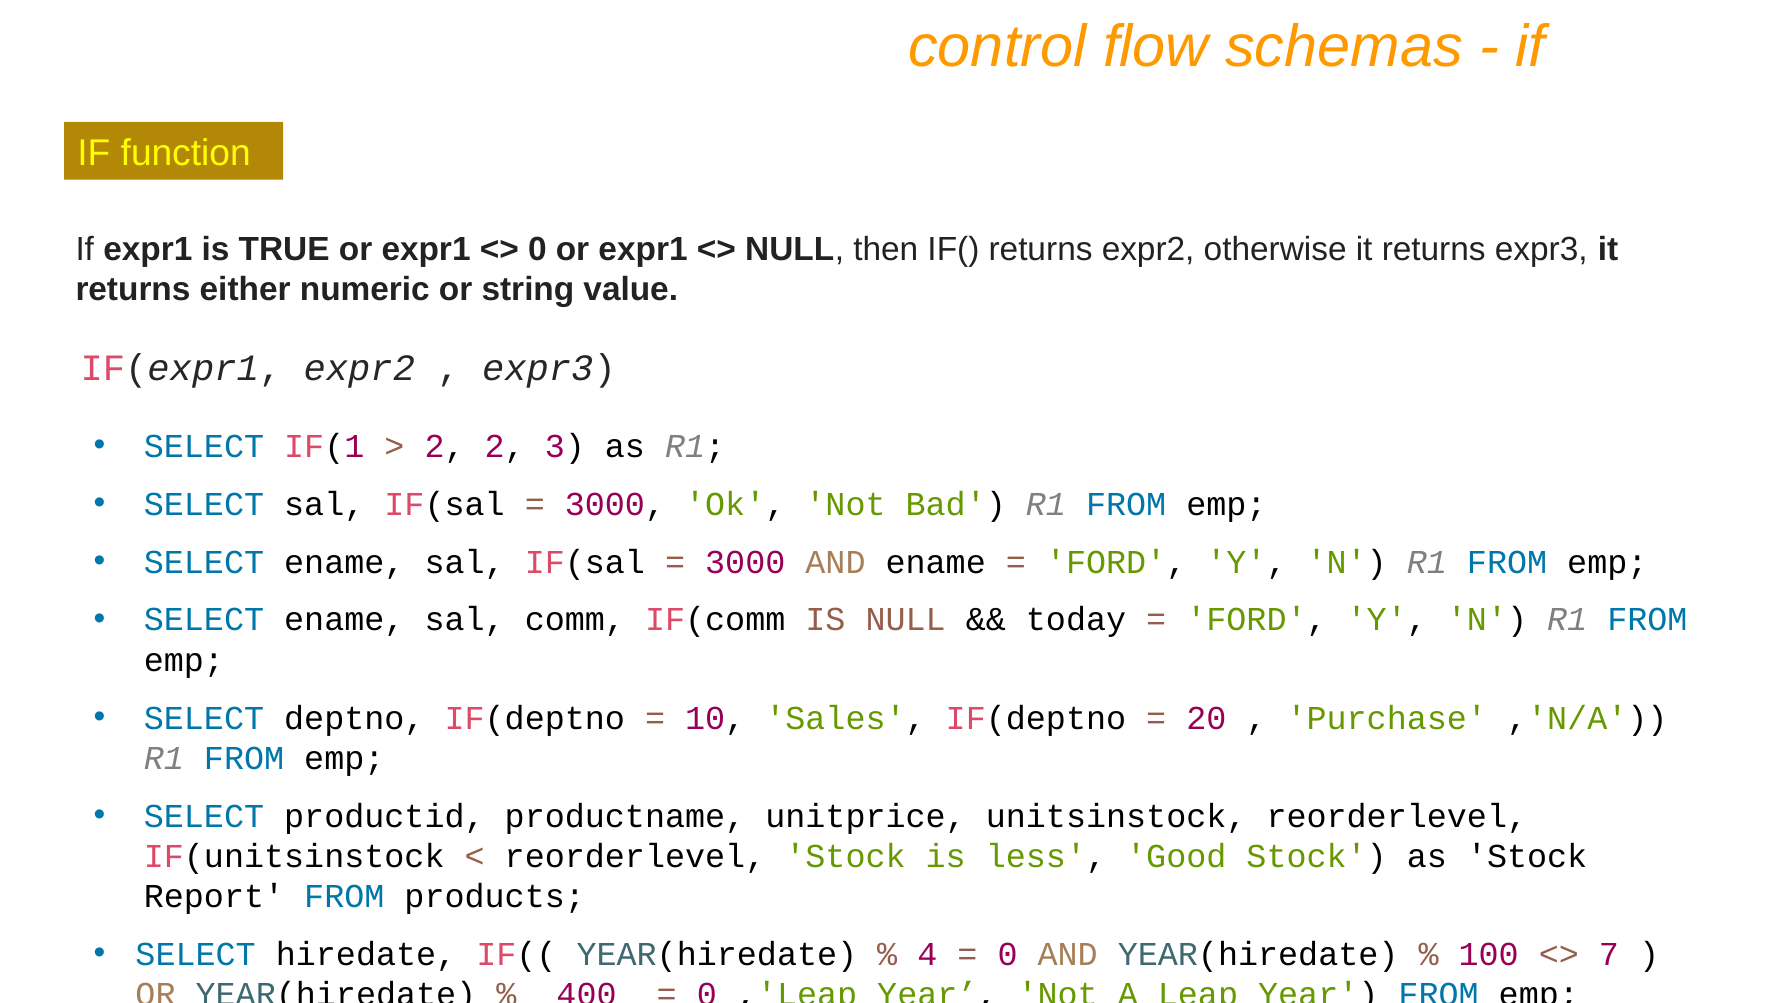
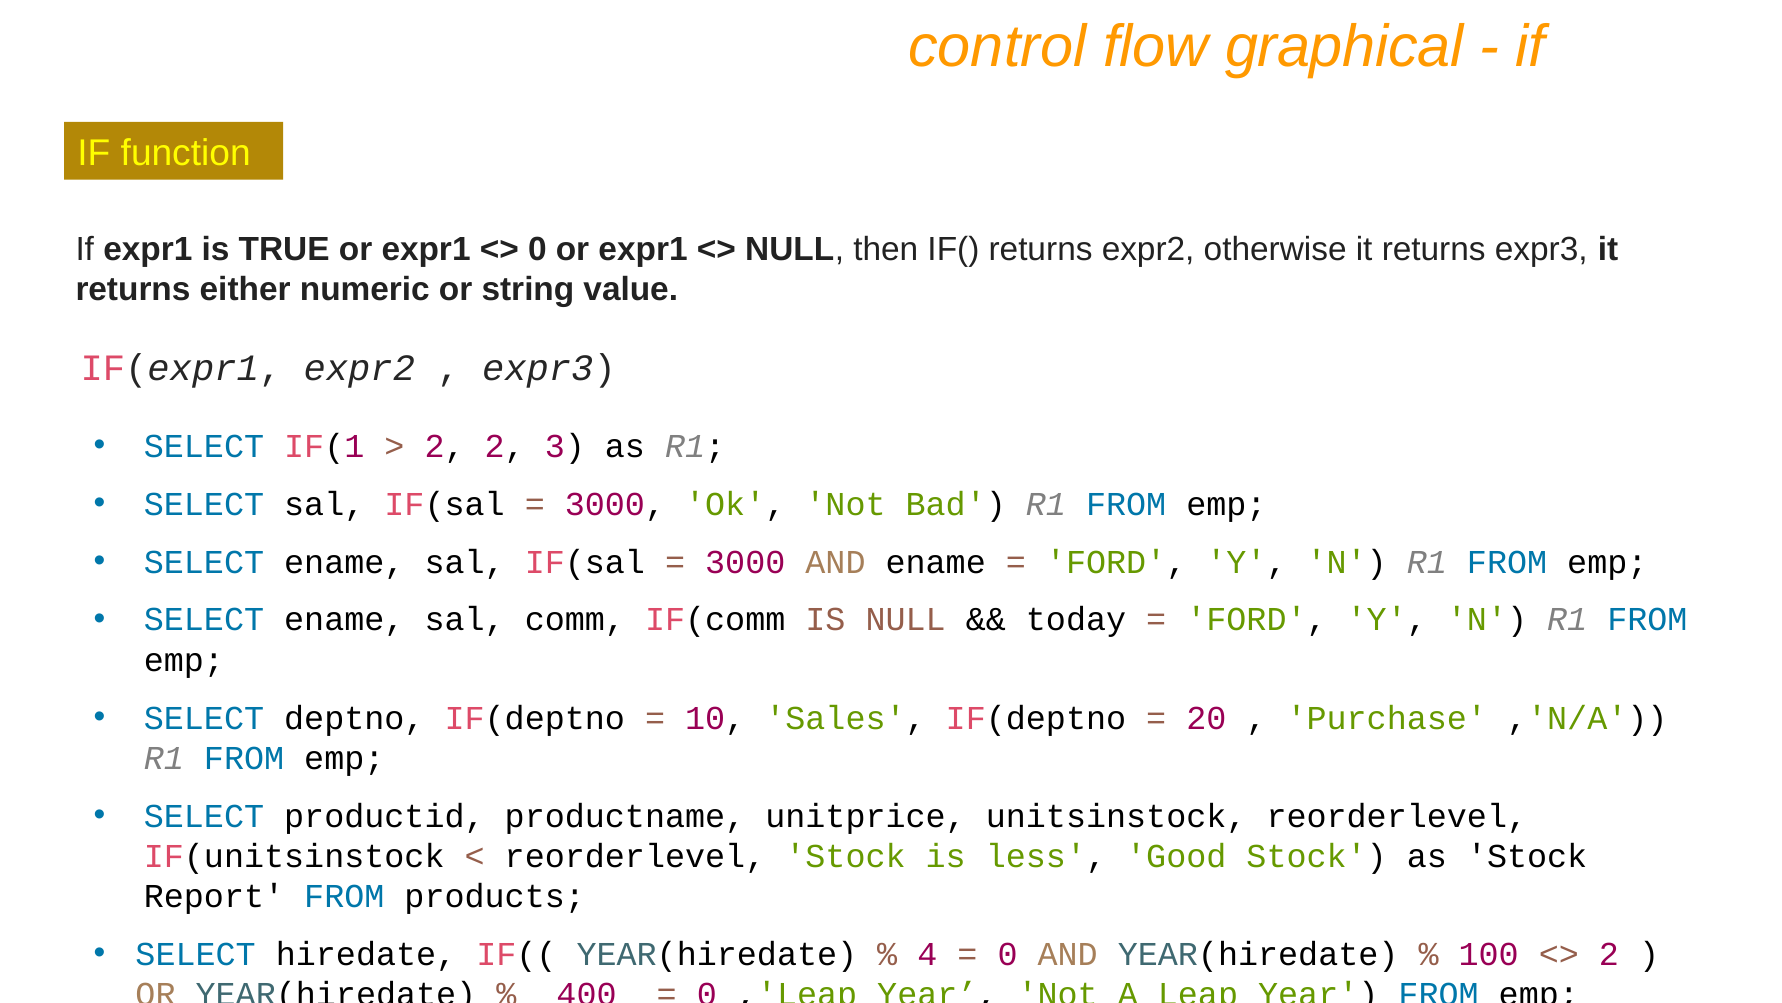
schemas: schemas -> graphical (1344, 46)
7: 7 -> 2 (1609, 954)
